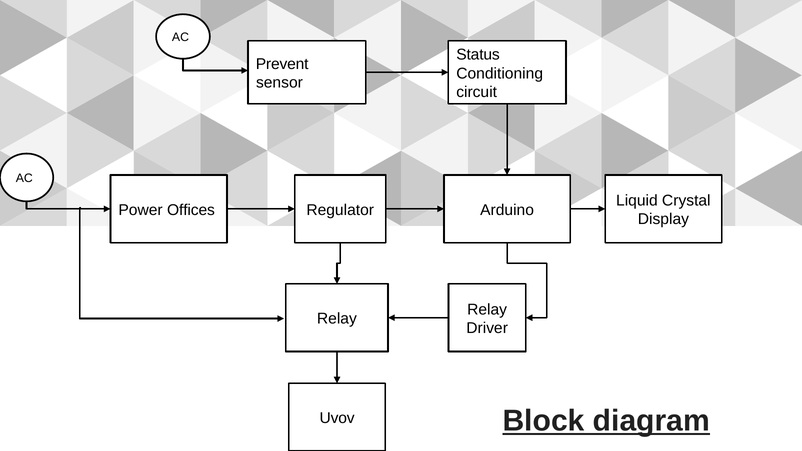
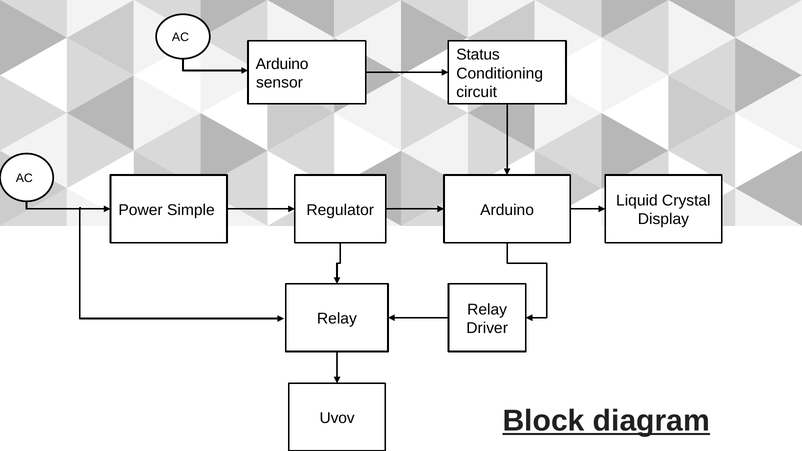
Prevent: Prevent -> Arduino (282, 64)
Offices: Offices -> Simple (191, 210)
